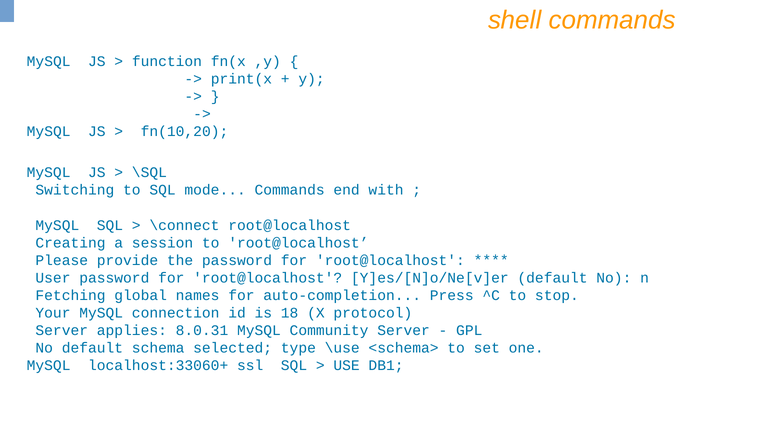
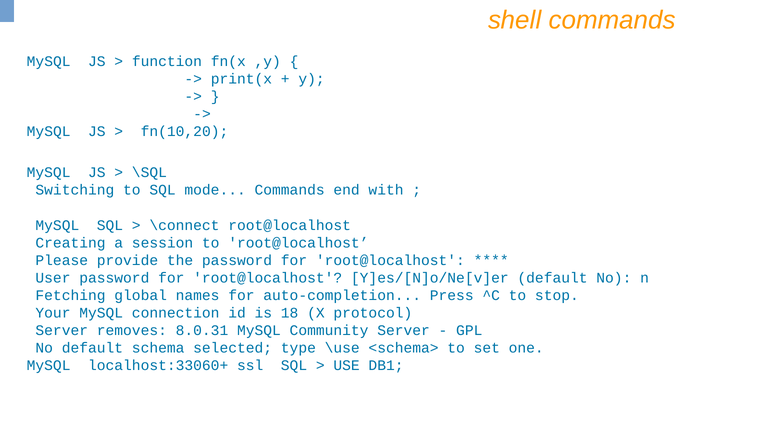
applies: applies -> removes (132, 330)
